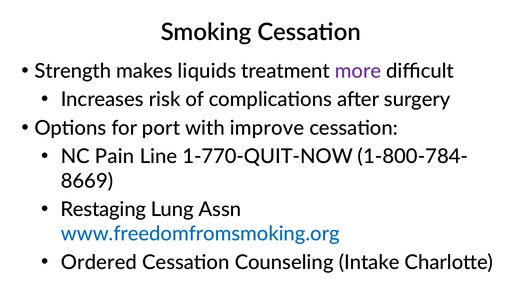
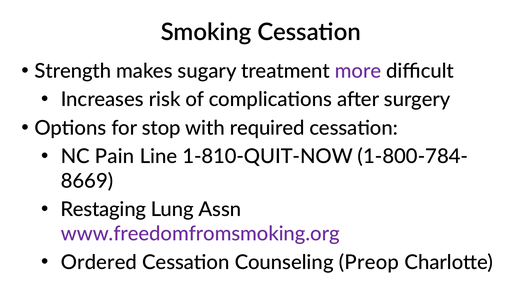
liquids: liquids -> sugary (207, 71)
port: port -> stop (161, 128)
improve: improve -> required (267, 128)
1-770-QUIT-NOW: 1-770-QUIT-NOW -> 1-810-QUIT-NOW (268, 157)
www.freedomfromsmoking.org colour: blue -> purple (200, 234)
Intake: Intake -> Preop (369, 263)
